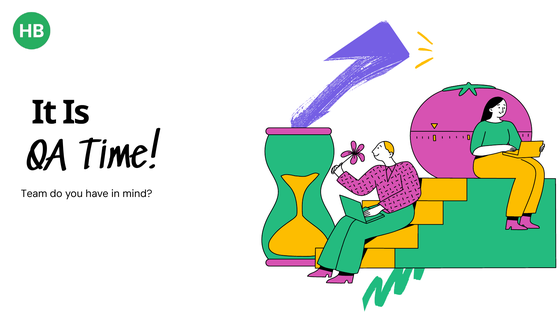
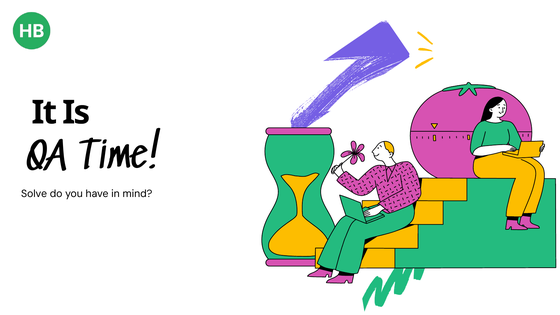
Team: Team -> Solve (34, 194)
